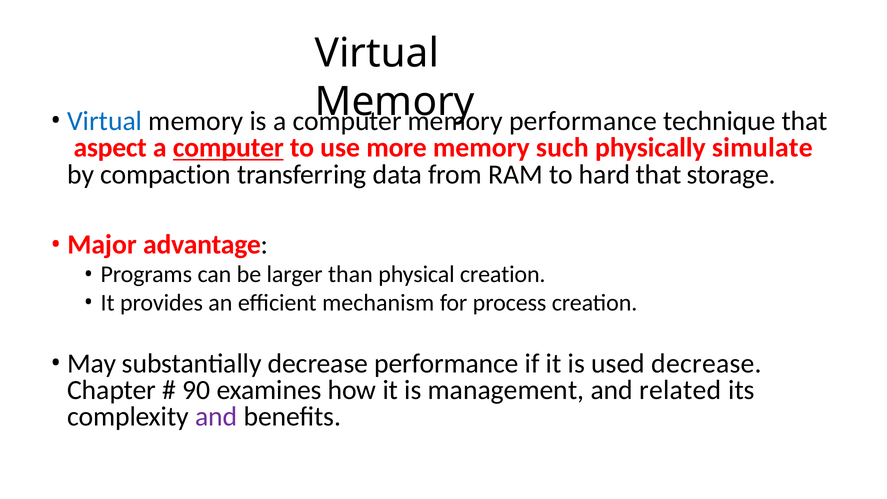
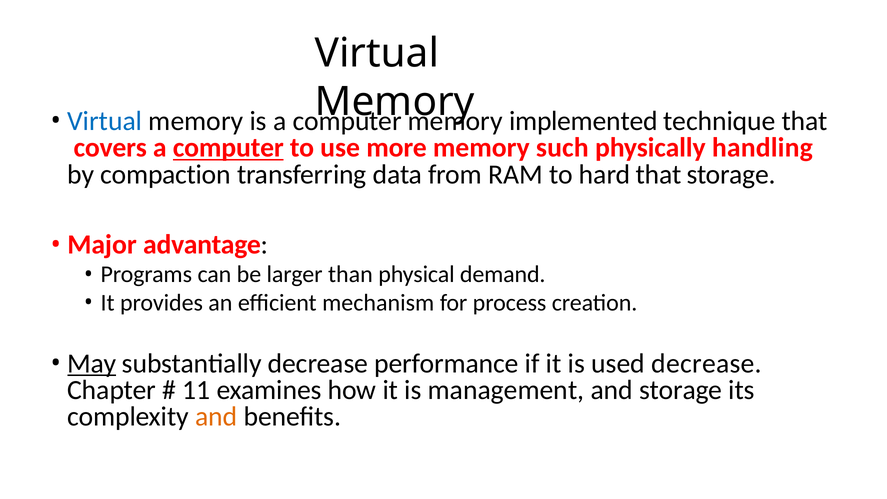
performance: performance -> implemented (583, 121)
aspect: aspect -> covers (110, 148)
simulate: simulate -> handling (762, 148)
physical creation: creation -> demand (503, 274)
May underline: none -> present (92, 363)
90: 90 -> 11 (196, 390)
and related: related -> storage (681, 390)
and colour: purple -> orange (216, 417)
